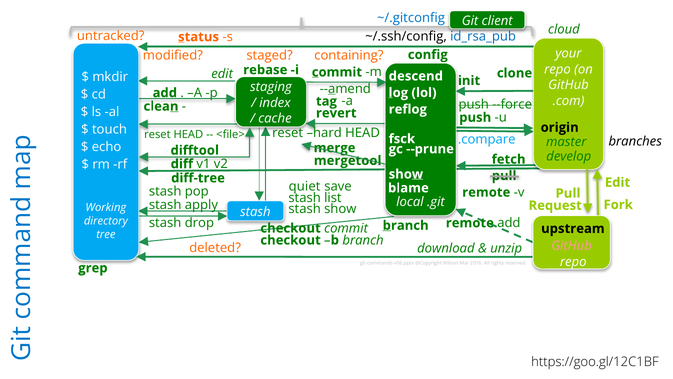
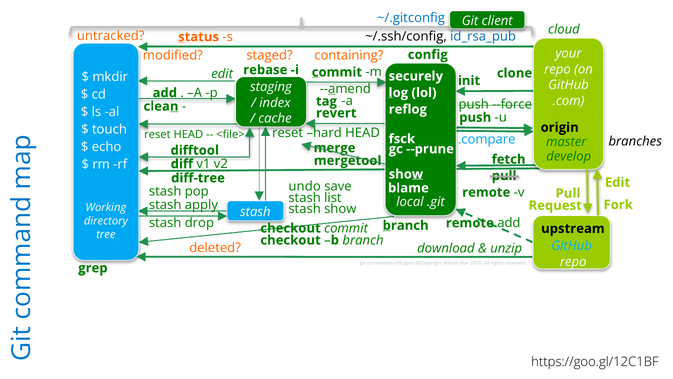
descend: descend -> securely (416, 76)
quiet: quiet -> undo (305, 186)
GitHub colour: pink -> light blue (572, 246)
